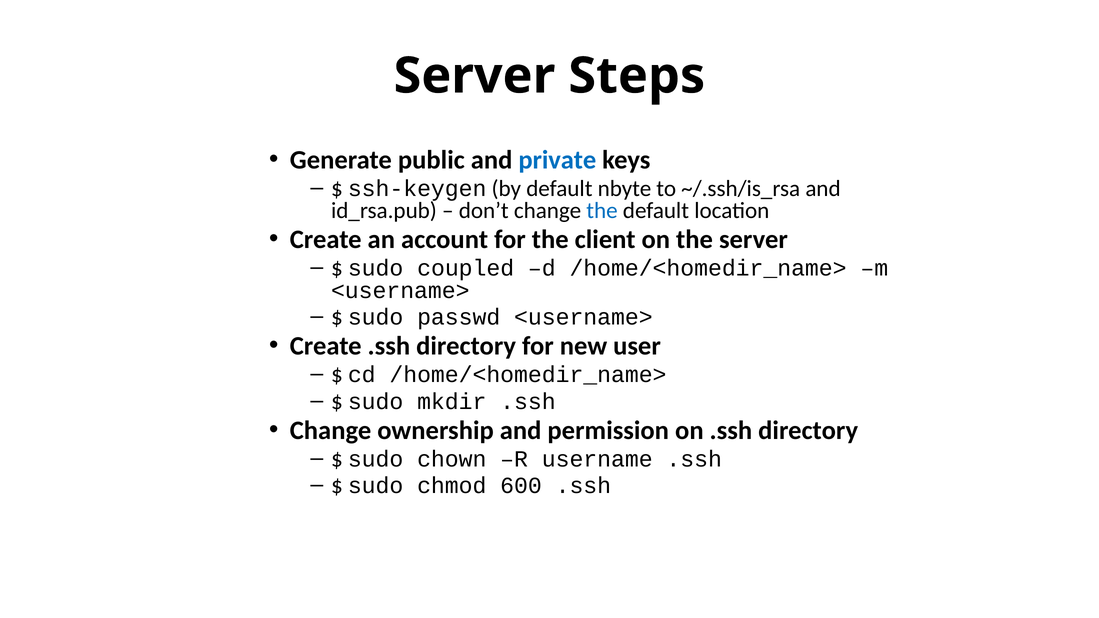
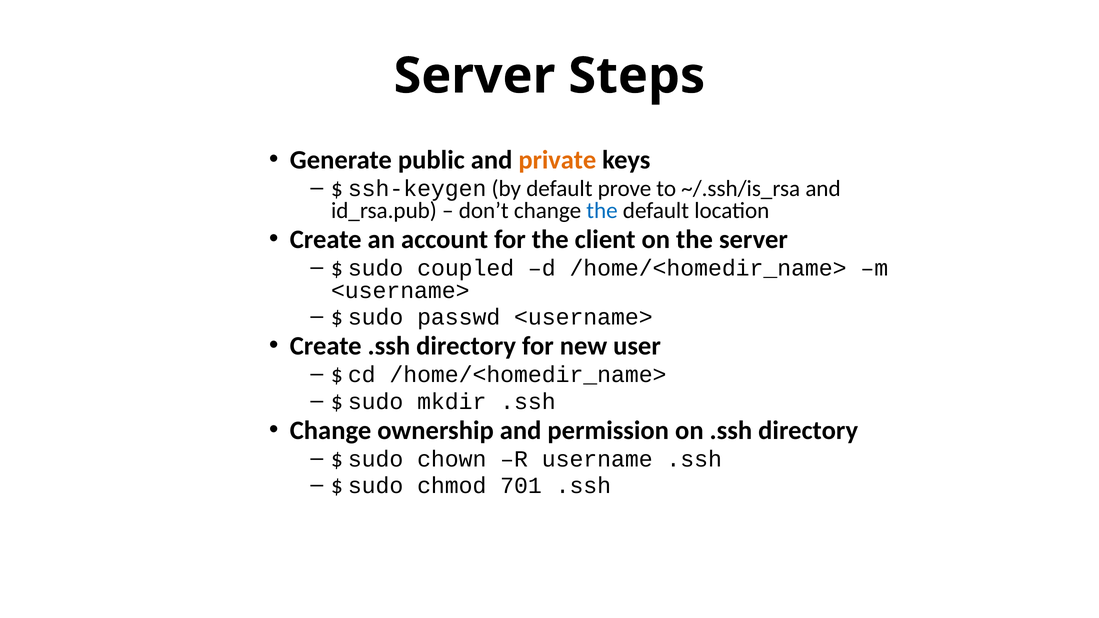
private colour: blue -> orange (557, 160)
nbyte: nbyte -> prove (625, 189)
600: 600 -> 701 (521, 486)
